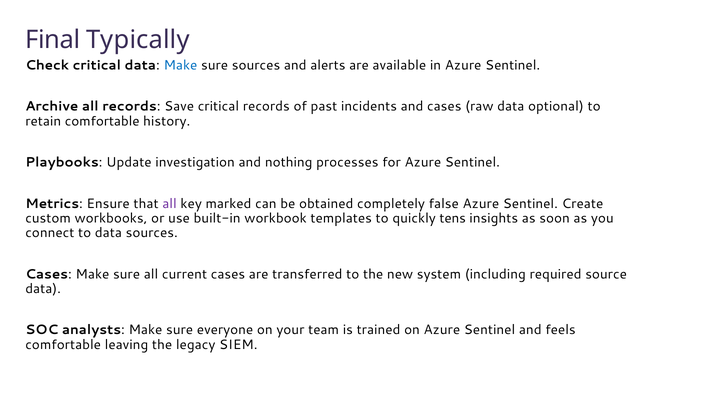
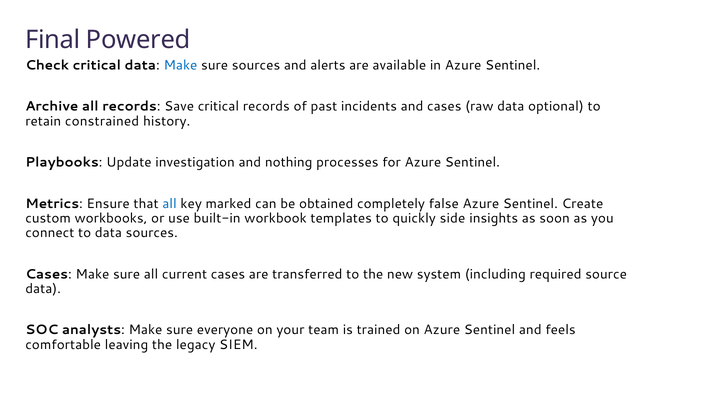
Typically: Typically -> Powered (138, 40)
retain comfortable: comfortable -> constrained (102, 121)
all colour: purple -> blue (170, 204)
tens: tens -> side (453, 218)
